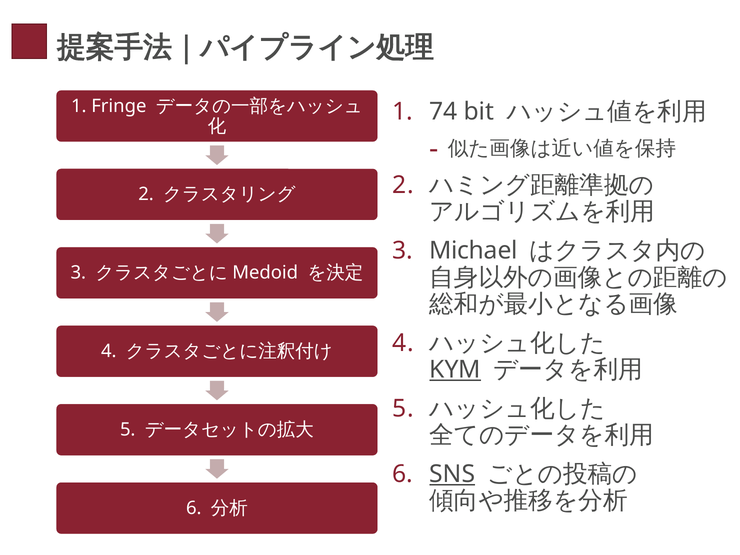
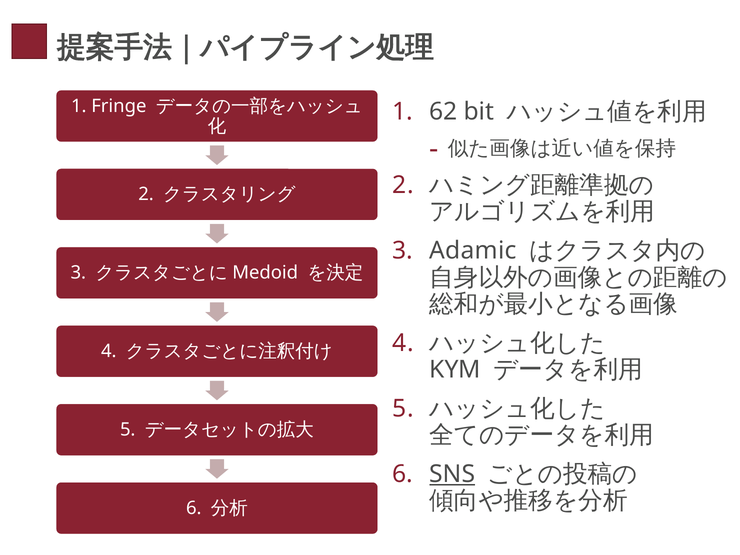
74: 74 -> 62 (443, 112)
Michael: Michael -> Adamic (473, 251)
KYM underline: present -> none (455, 370)
